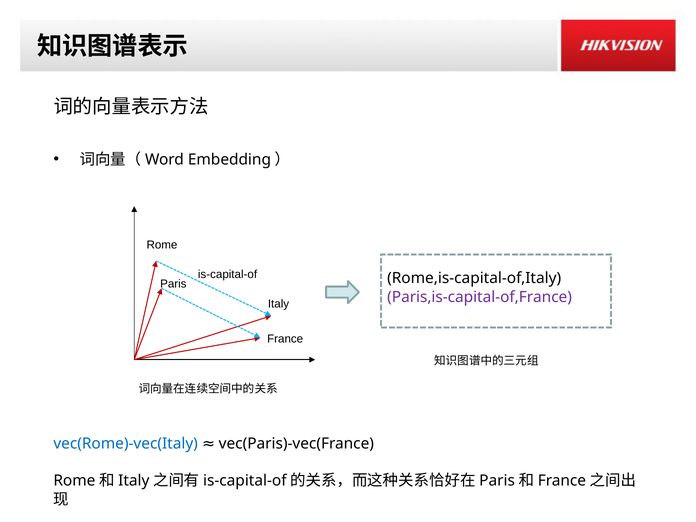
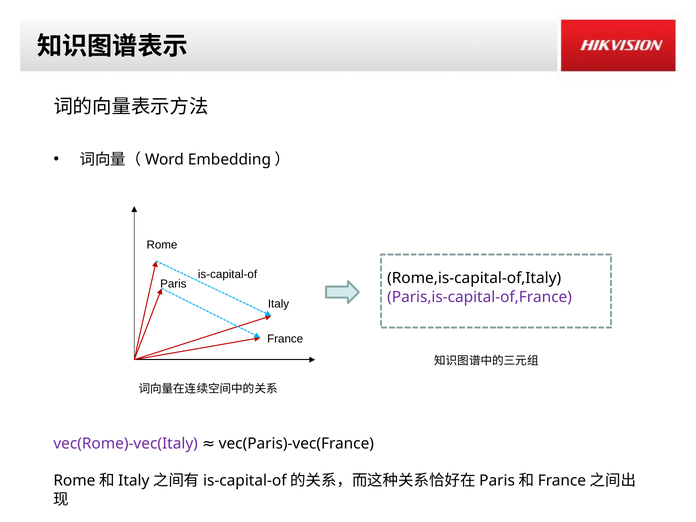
vec(Rome)-vec(Italy colour: blue -> purple (126, 444)
